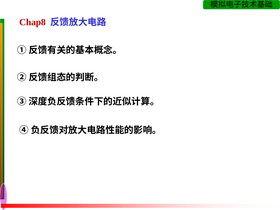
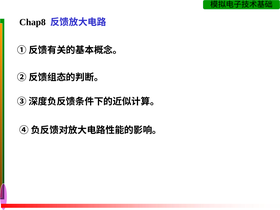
Chap8 colour: red -> black (32, 22)
